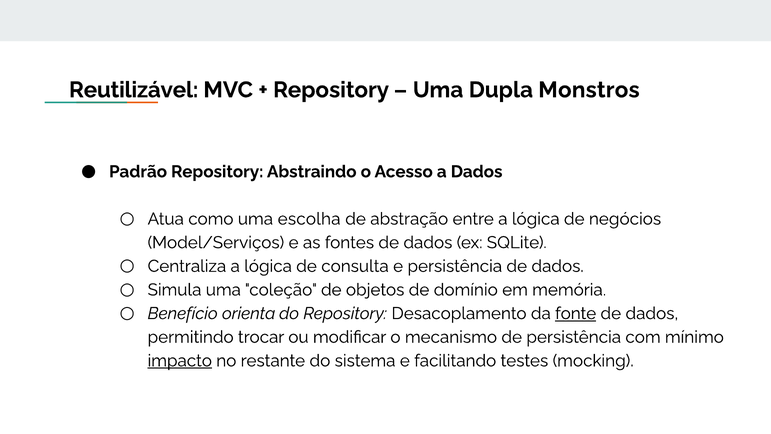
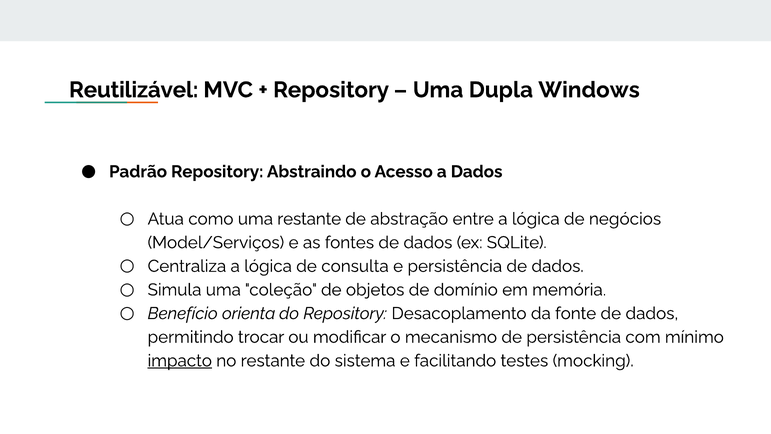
Monstros: Monstros -> Windows (589, 90)
uma escolha: escolha -> restante (309, 219)
fonte underline: present -> none (576, 313)
